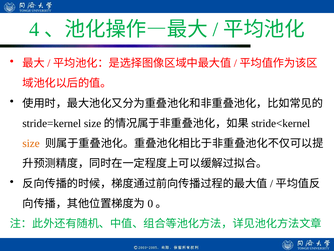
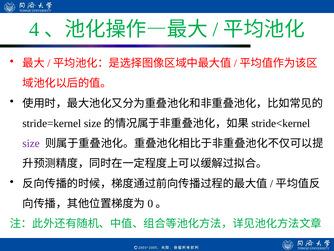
size colour: orange -> purple (31, 143)
